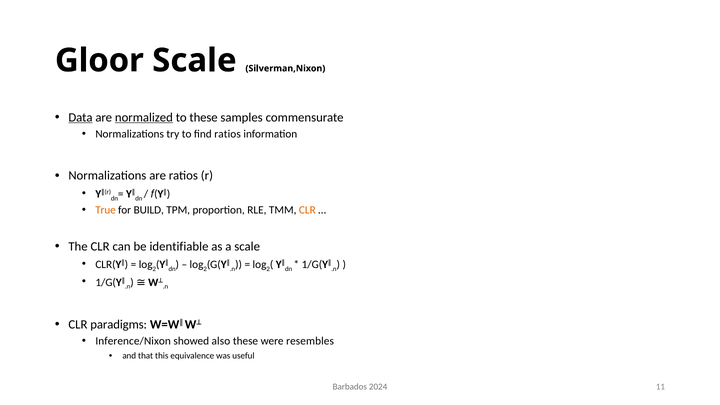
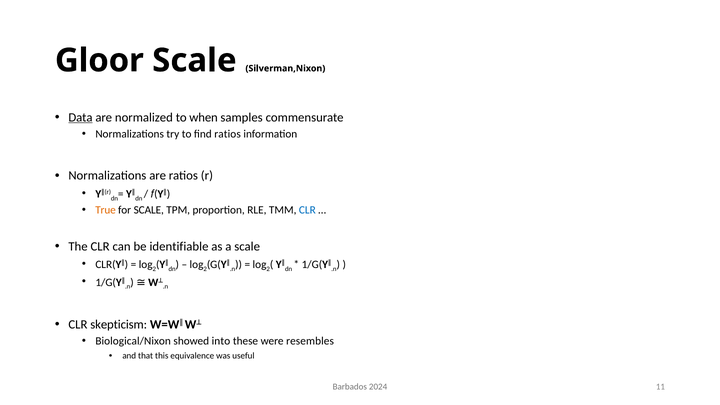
normalized underline: present -> none (144, 117)
to these: these -> when (204, 117)
for BUILD: BUILD -> SCALE (149, 210)
CLR colour: orange -> blue (307, 210)
paradigms: paradigms -> skepticism (119, 324)
Inference/Nixon: Inference/Nixon -> Biological/Nixon (133, 341)
also: also -> into (221, 341)
